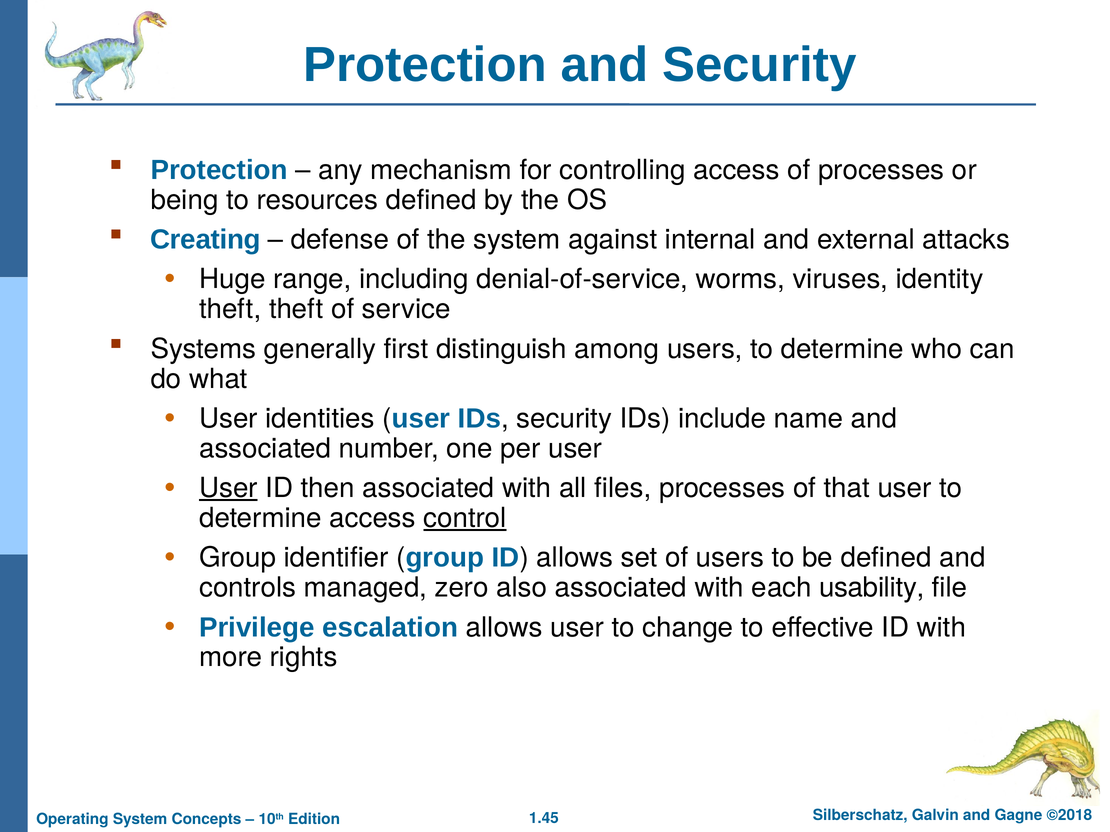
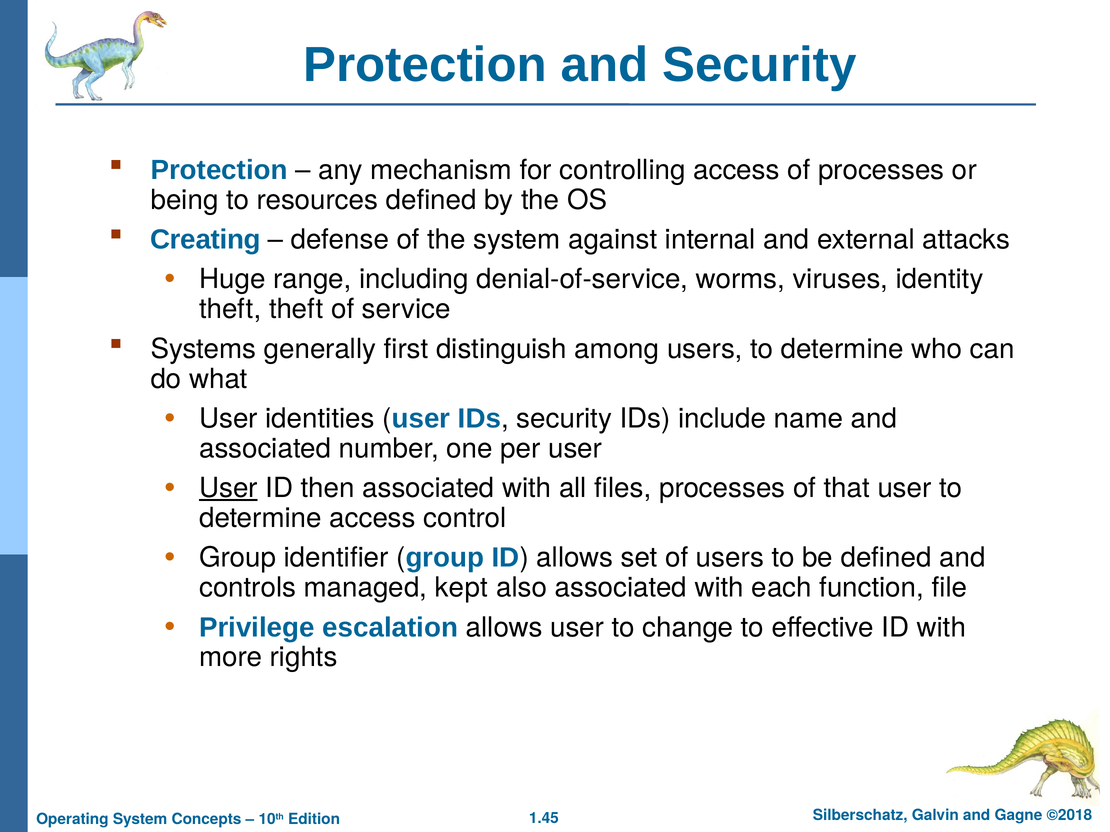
control underline: present -> none (465, 518)
zero: zero -> kept (461, 588)
usability: usability -> function (872, 588)
